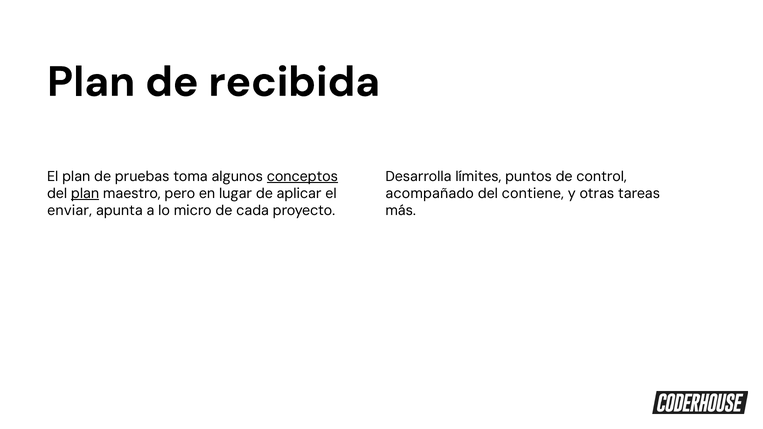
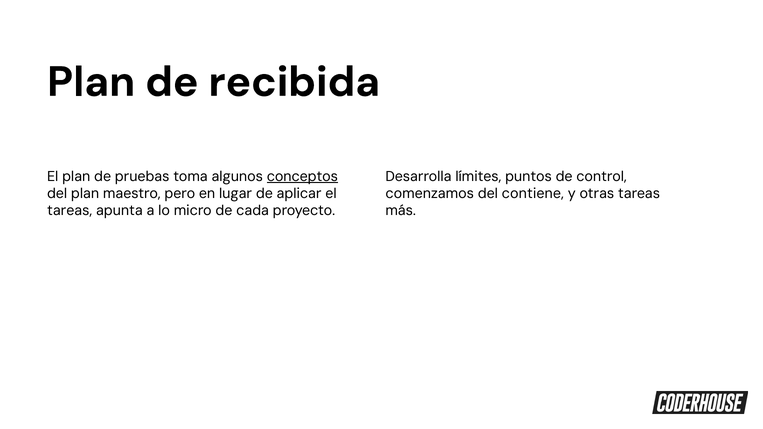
plan underline: present -> none (85, 194)
acompañado: acompañado -> comenzamos (430, 194)
enviar: enviar -> tareas (70, 211)
